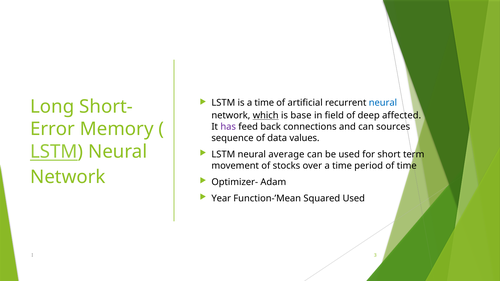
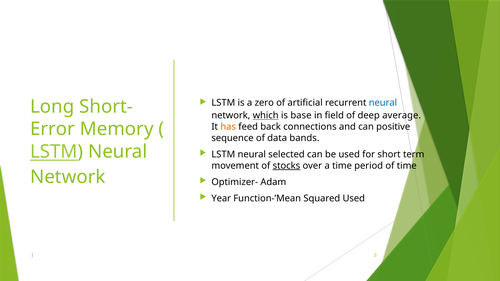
is a time: time -> zero (264, 103)
affected: affected -> average (402, 116)
has colour: purple -> orange (228, 127)
sources: sources -> positive (393, 127)
values: values -> bands (304, 138)
average: average -> selected (286, 155)
stocks underline: none -> present (286, 166)
